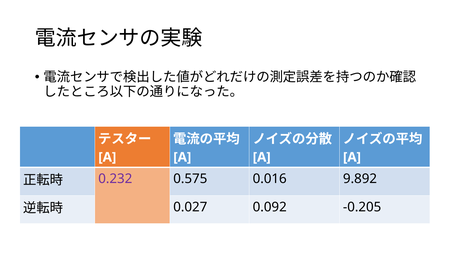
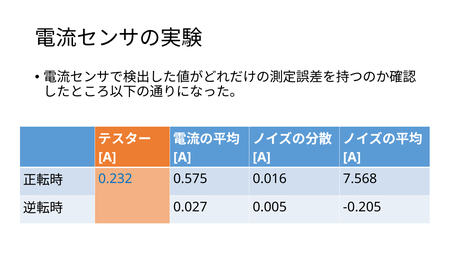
0.232 colour: purple -> blue (115, 179)
9.892: 9.892 -> 7.568 (360, 179)
0.092: 0.092 -> 0.005 (270, 207)
